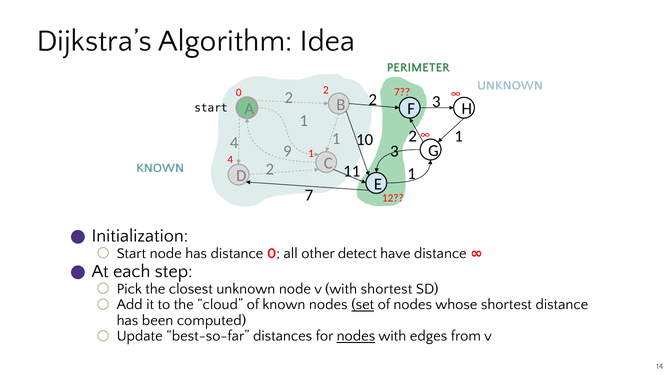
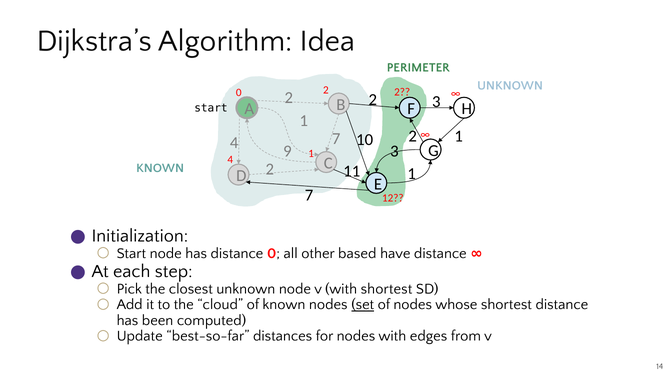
7: 7 -> 2 (402, 92)
4 1: 1 -> 7 (336, 139)
detect: detect -> based (357, 253)
nodes underline: present -> none (356, 336)
